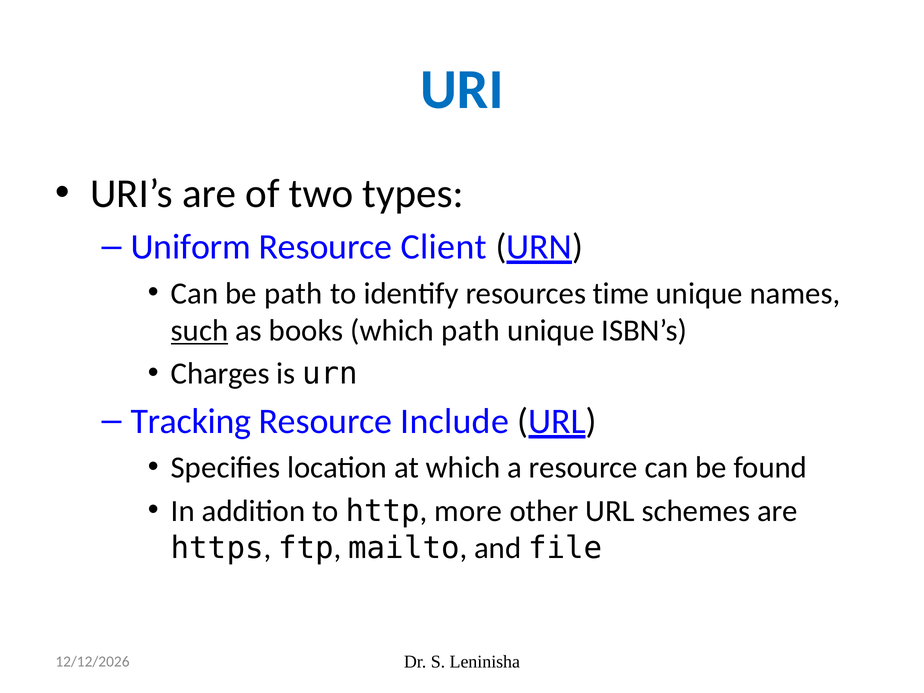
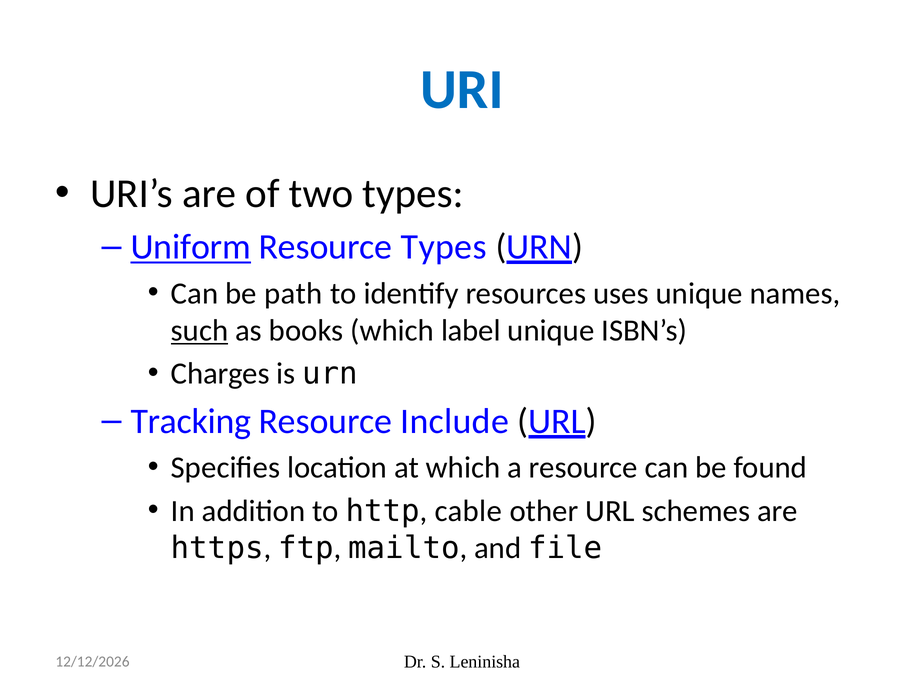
Uniform underline: none -> present (191, 247)
Resource Client: Client -> Types (444, 247)
time: time -> uses (621, 294)
which path: path -> label (471, 330)
more: more -> cable (468, 511)
